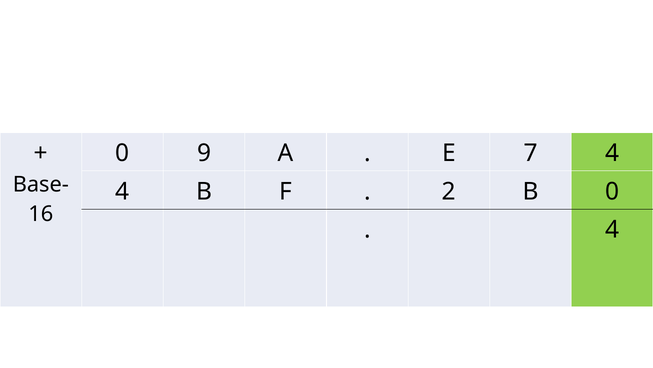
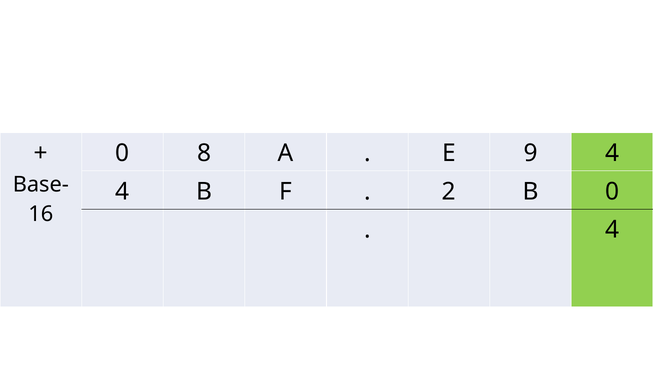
9: 9 -> 8 (204, 153)
7: 7 -> 9 (531, 153)
